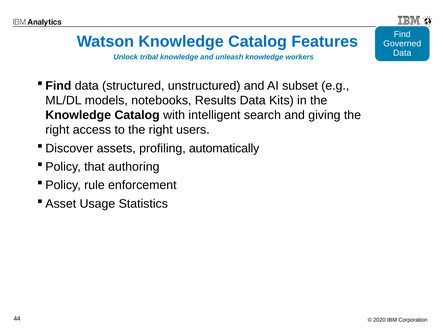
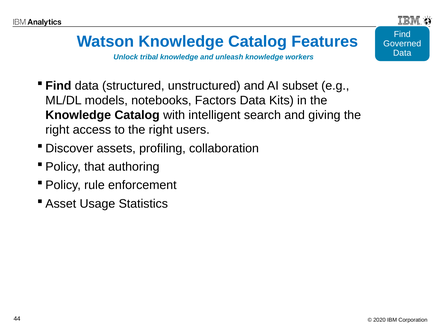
Results: Results -> Factors (216, 100)
automatically: automatically -> collaboration (224, 148)
